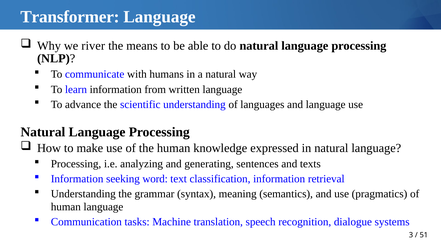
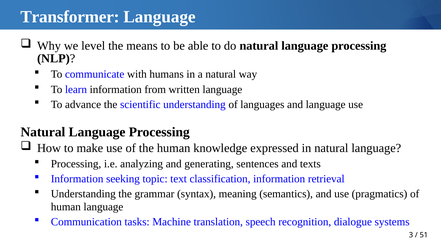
river: river -> level (93, 46)
word: word -> topic (155, 179)
